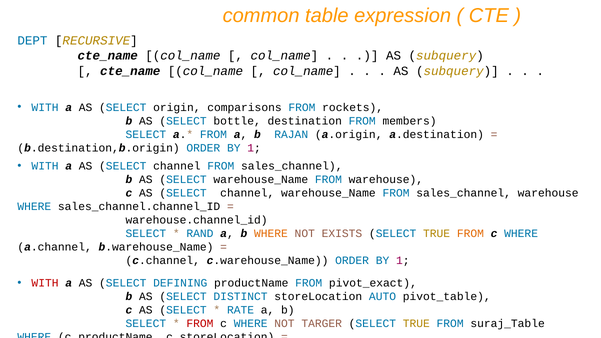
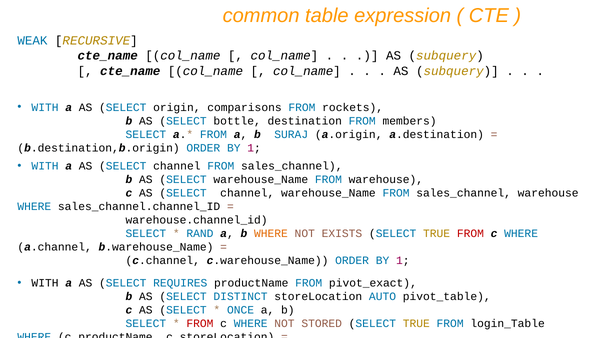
DEPT: DEPT -> WEAK (32, 41)
RAJAN: RAJAN -> SURAJ (291, 134)
FROM colour: orange -> red (470, 234)
WITH colour: red -> black (45, 283)
DEFINING: DEFINING -> REQUIRES (180, 283)
RATE: RATE -> ONCE (241, 310)
TARGER: TARGER -> STORED (322, 324)
suraj_Table: suraj_Table -> login_Table (508, 324)
